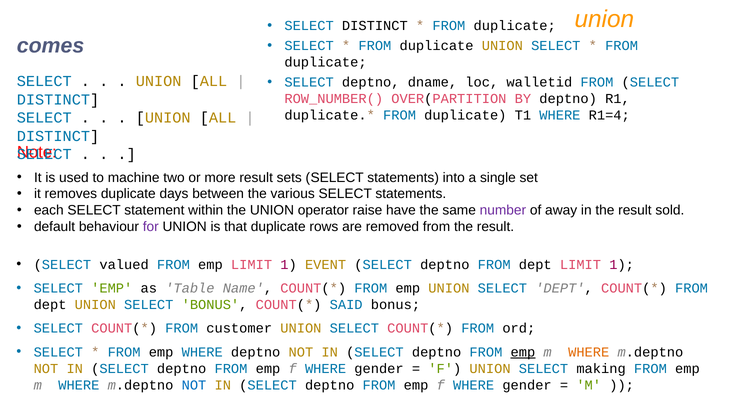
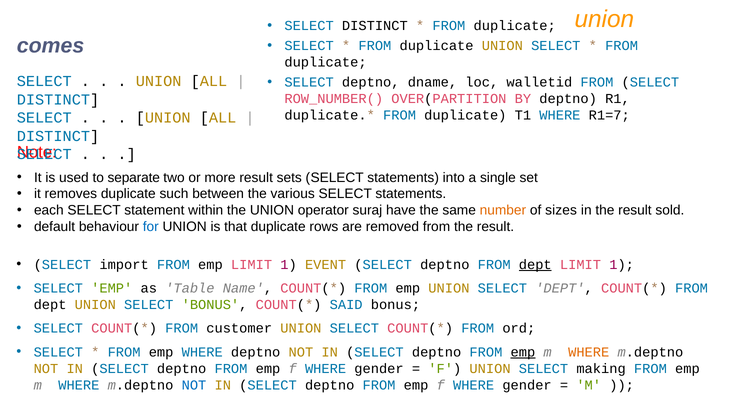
R1=4: R1=4 -> R1=7 (609, 115)
machine: machine -> separate (134, 178)
days: days -> such (174, 194)
raise: raise -> suraj (367, 211)
number colour: purple -> orange (503, 211)
away: away -> sizes (561, 211)
for colour: purple -> blue (151, 227)
valued: valued -> import (124, 265)
dept underline: none -> present (535, 265)
